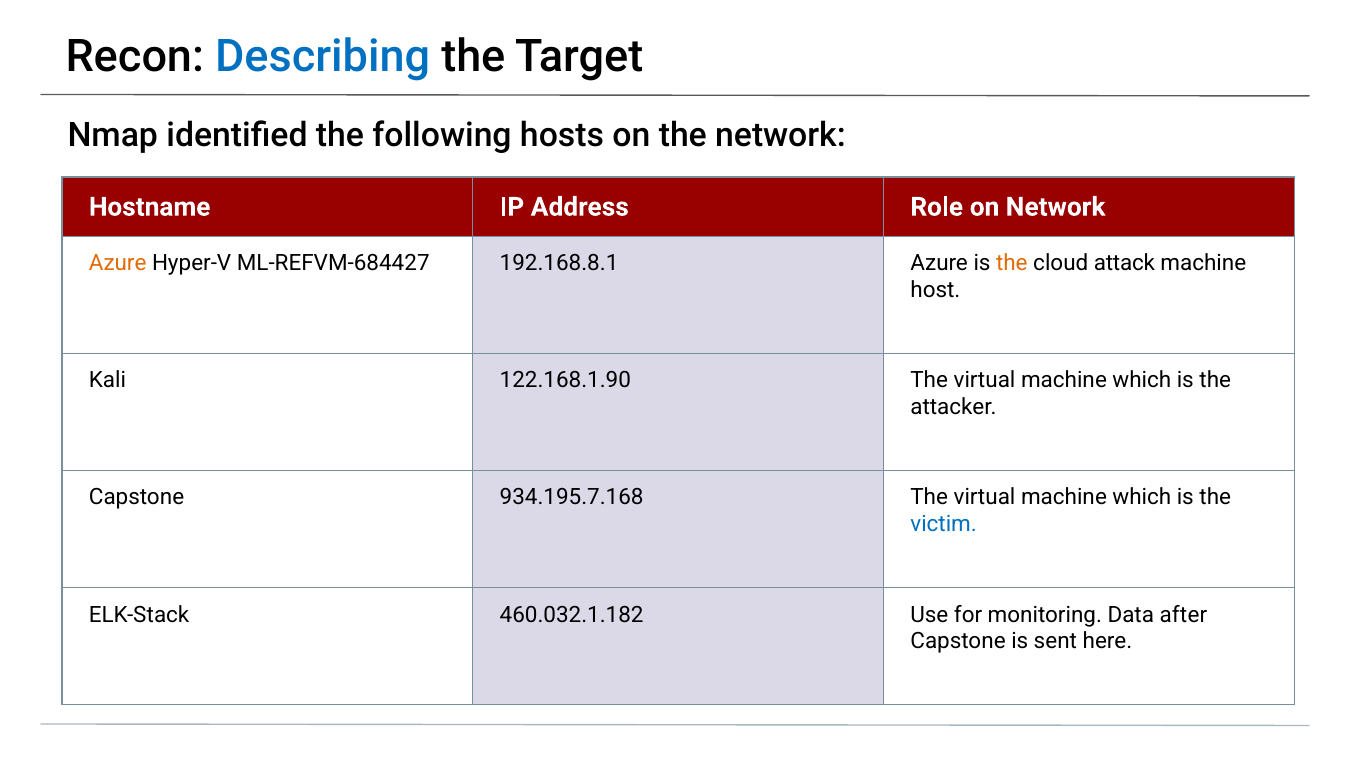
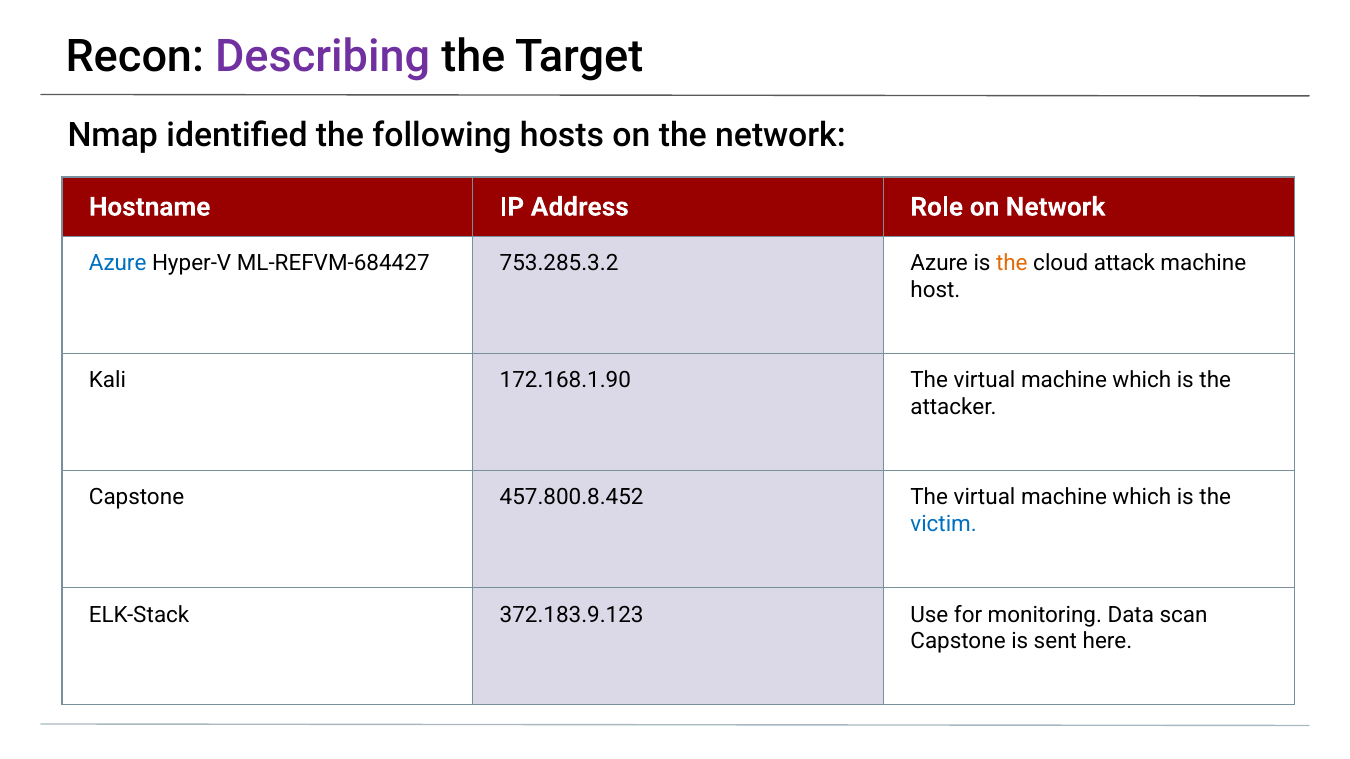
Describing colour: blue -> purple (323, 57)
Azure colour: orange -> blue (118, 263)
192.168.8.1: 192.168.8.1 -> 753.285.3.2 (559, 263)
122.168.1.90: 122.168.1.90 -> 172.168.1.90 (565, 381)
934.195.7.168: 934.195.7.168 -> 457.800.8.452 (572, 498)
460.032.1.182: 460.032.1.182 -> 372.183.9.123 (572, 615)
after: after -> scan (1184, 615)
